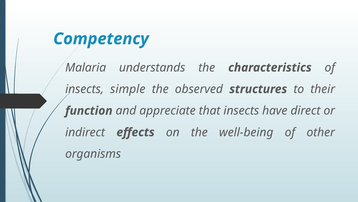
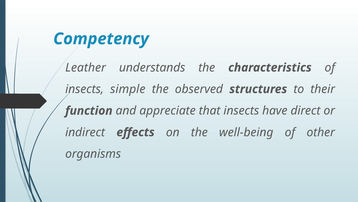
Malaria: Malaria -> Leather (86, 67)
